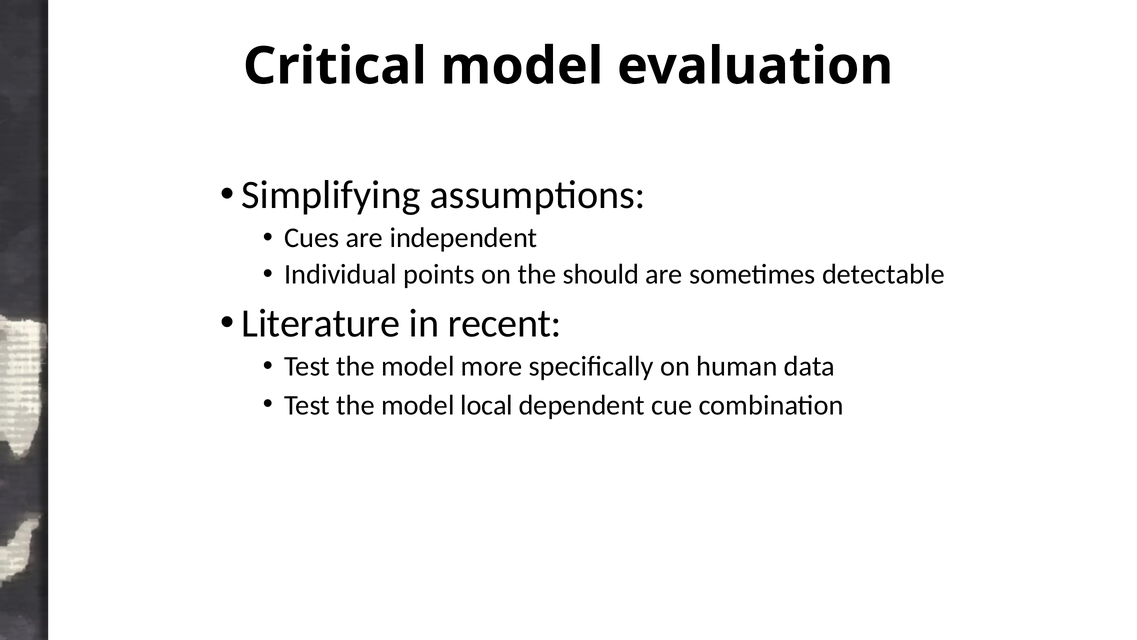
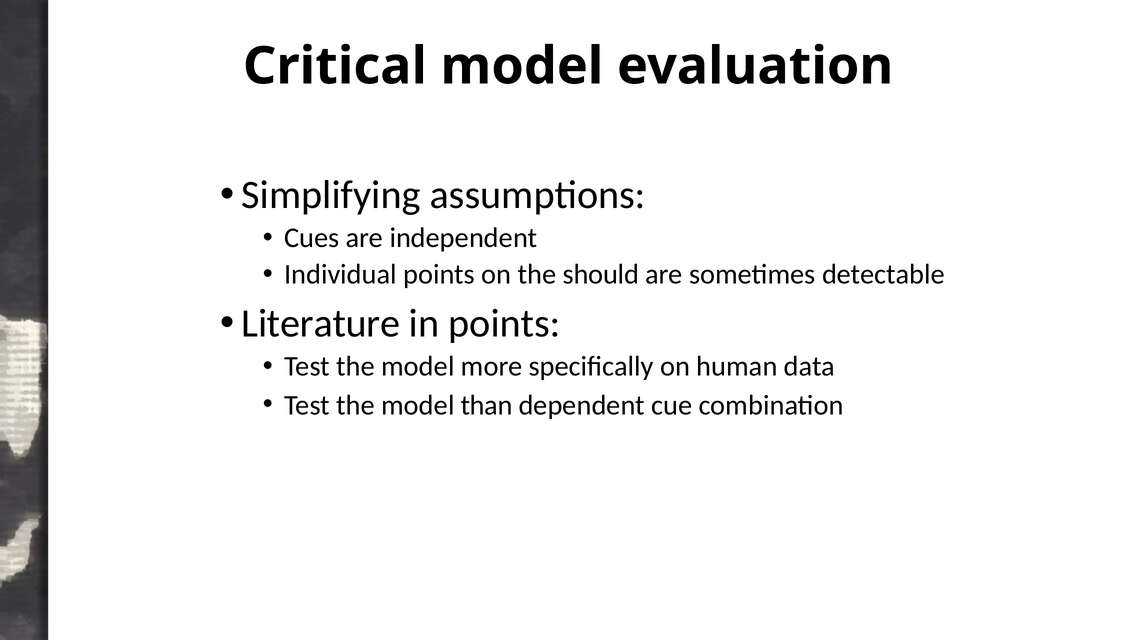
in recent: recent -> points (504, 323)
local: local -> than (487, 405)
